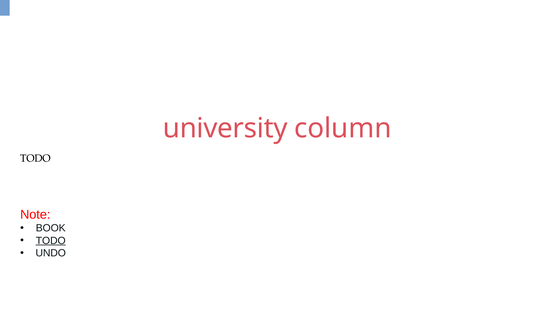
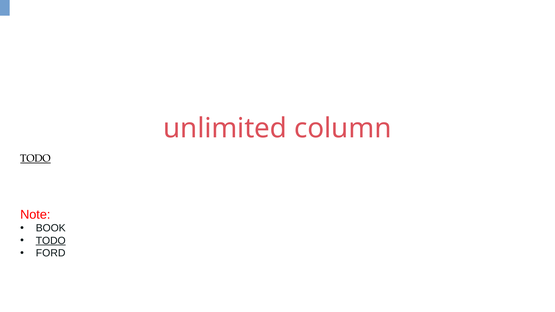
university: university -> unlimited (225, 129)
TODO underline: none -> present (35, 159)
UNDO: UNDO -> FORD (51, 253)
